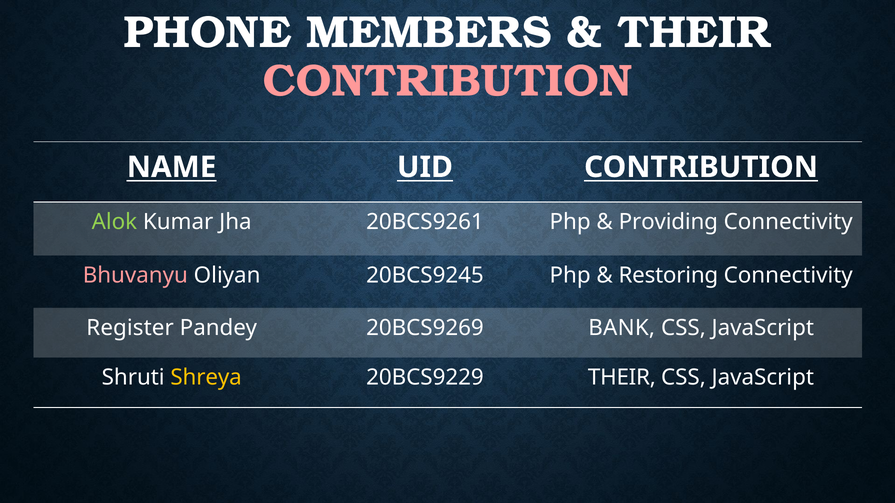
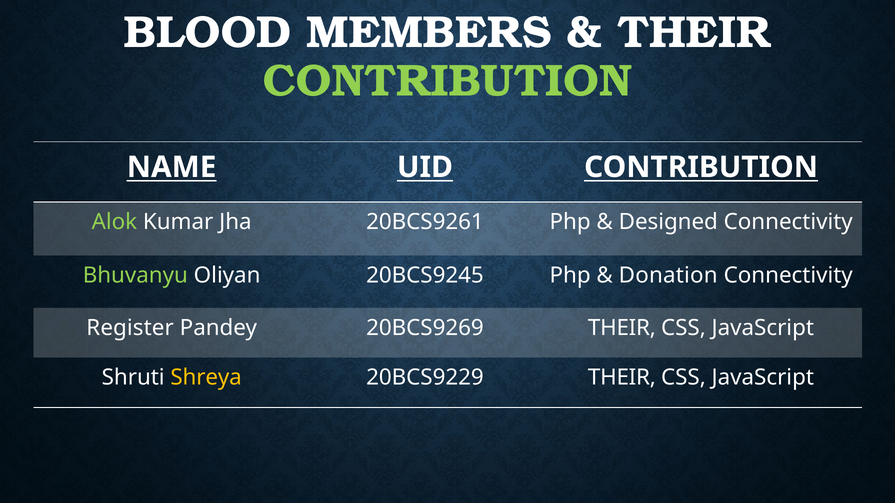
PHONE: PHONE -> BLOOD (208, 32)
CONTRIBUTION colour: pink -> light green (447, 81)
Providing: Providing -> Designed (668, 222)
Bhuvanyu colour: pink -> light green (135, 276)
Restoring: Restoring -> Donation (668, 276)
20BCS9269 BANK: BANK -> THEIR (622, 328)
